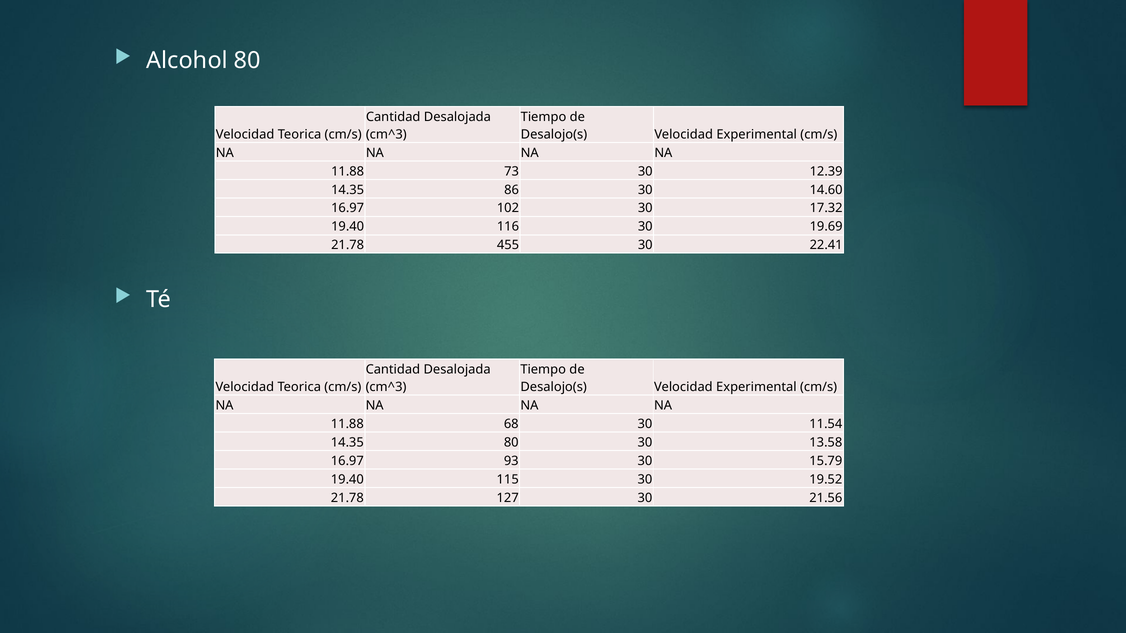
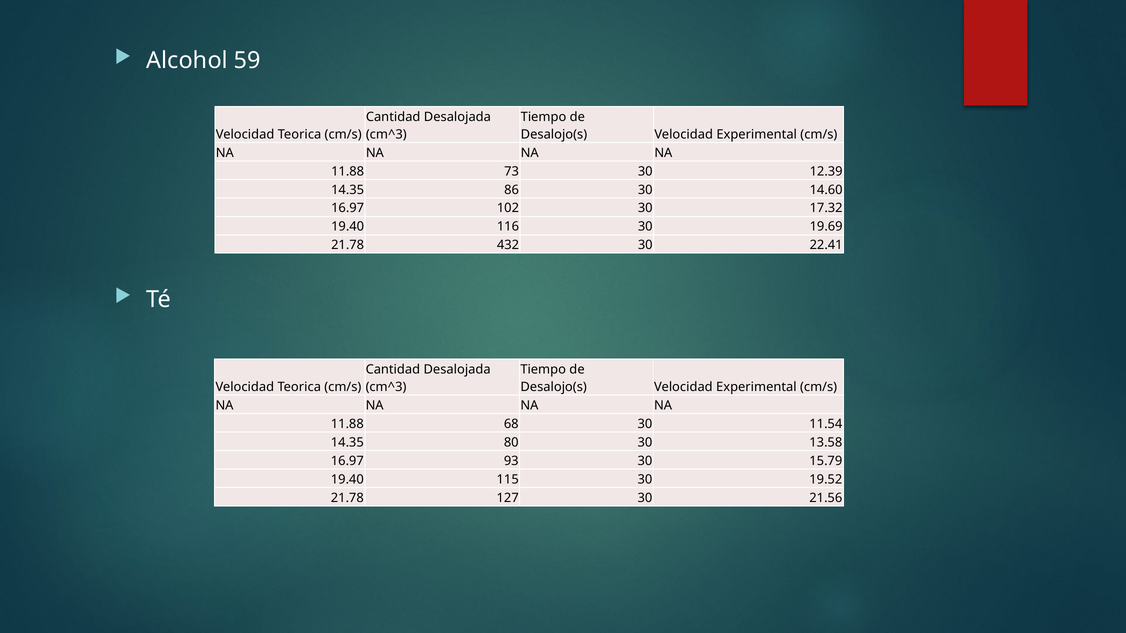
Alcohol 80: 80 -> 59 (247, 60)
455: 455 -> 432 (508, 245)
